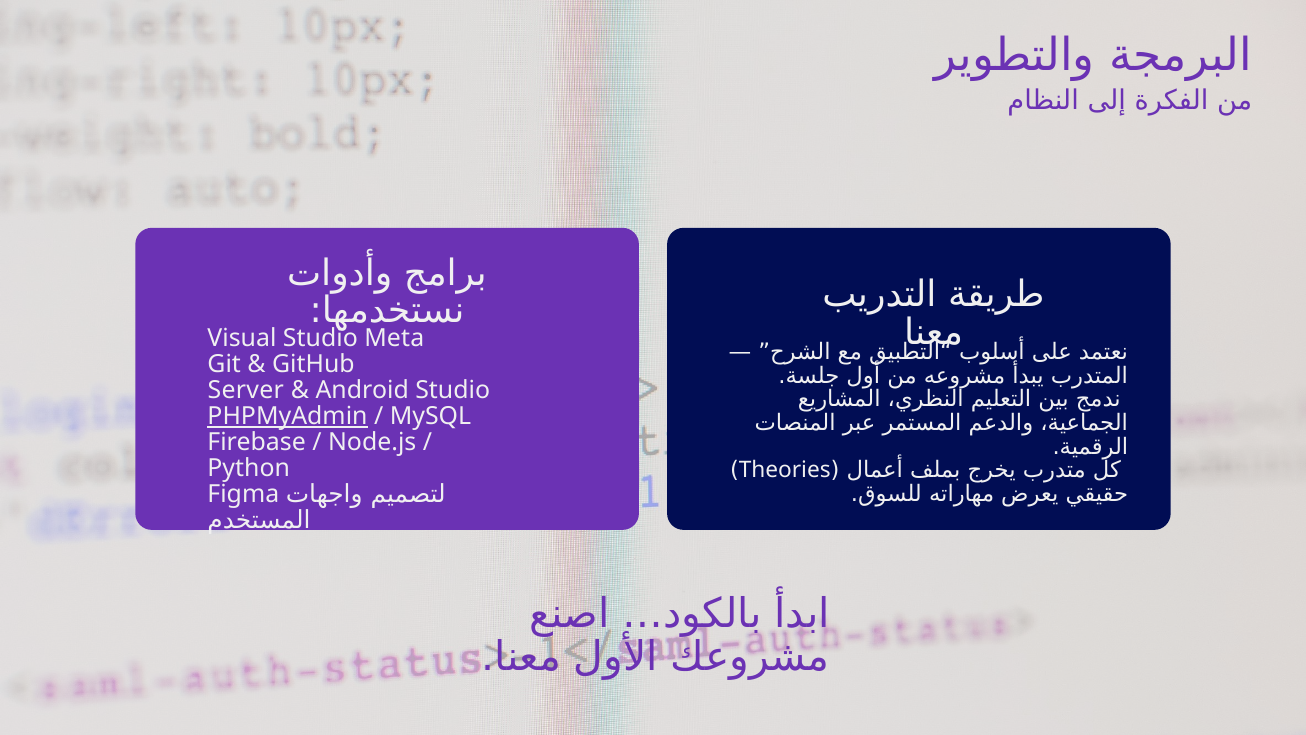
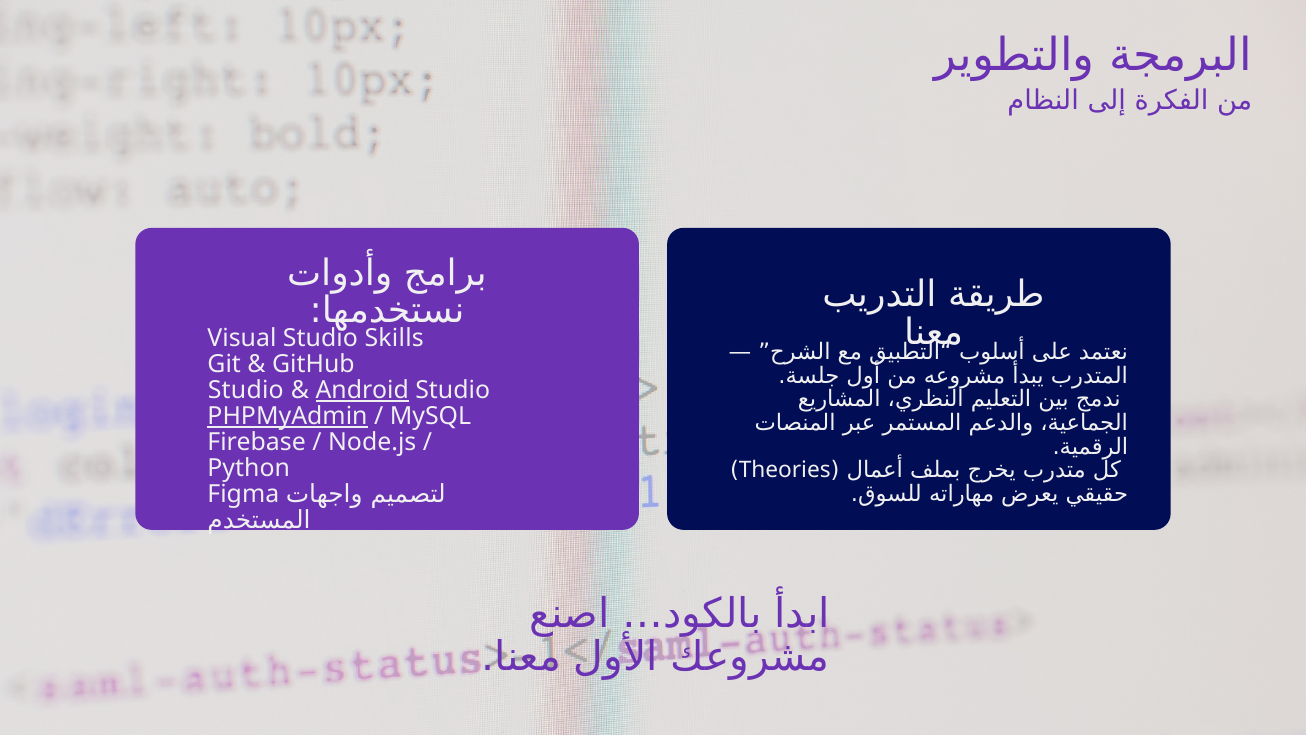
Meta: Meta -> Skills (394, 339)
Server: Server -> Studio (246, 390)
Android underline: none -> present (362, 390)
